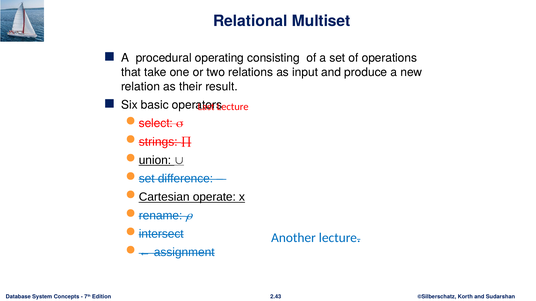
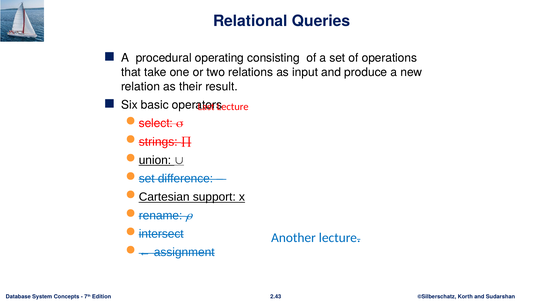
Multiset: Multiset -> Queries (321, 21)
operate: operate -> support (214, 197)
